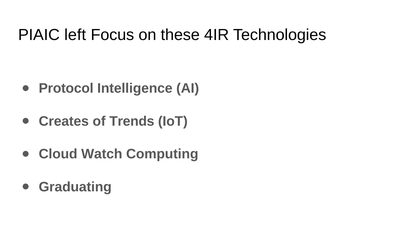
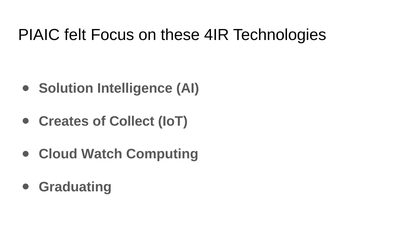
left: left -> felt (75, 35)
Protocol: Protocol -> Solution (66, 88)
Trends: Trends -> Collect (132, 121)
